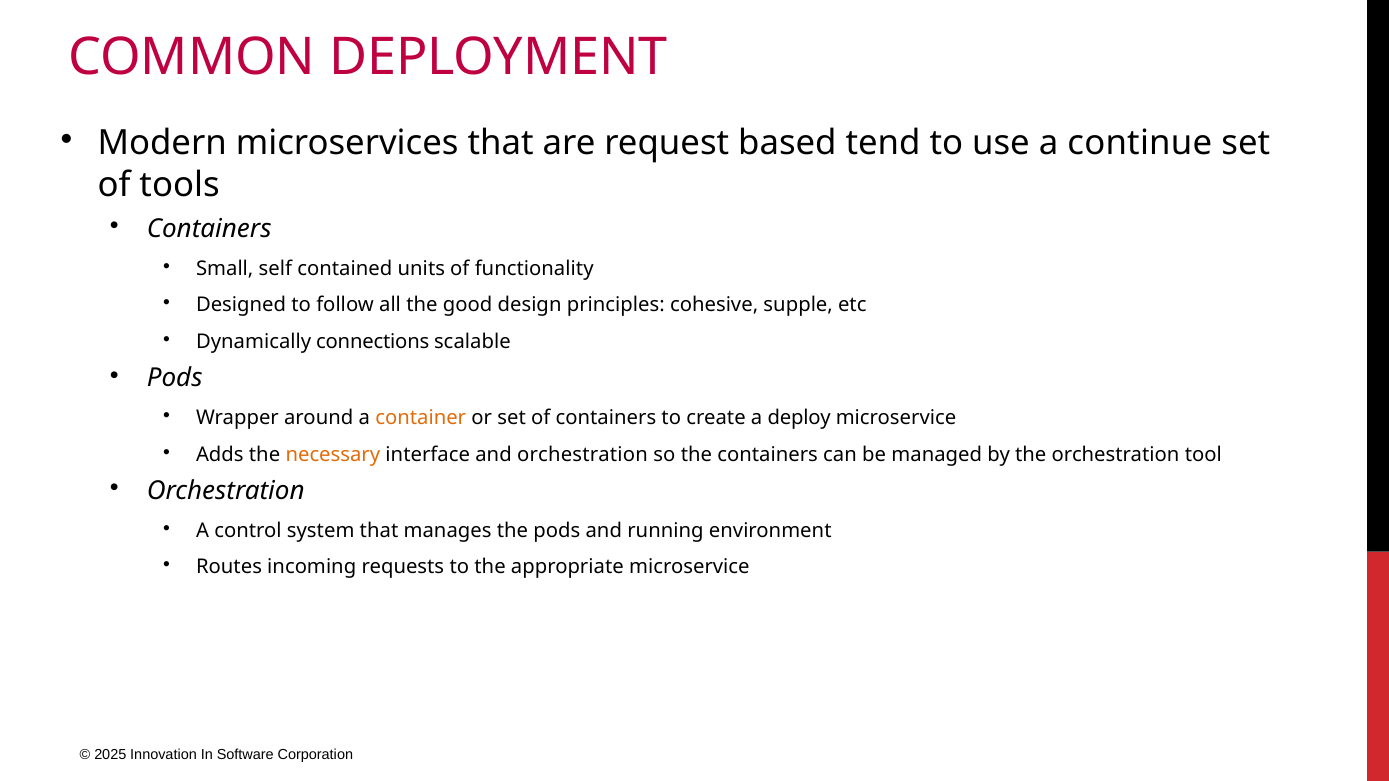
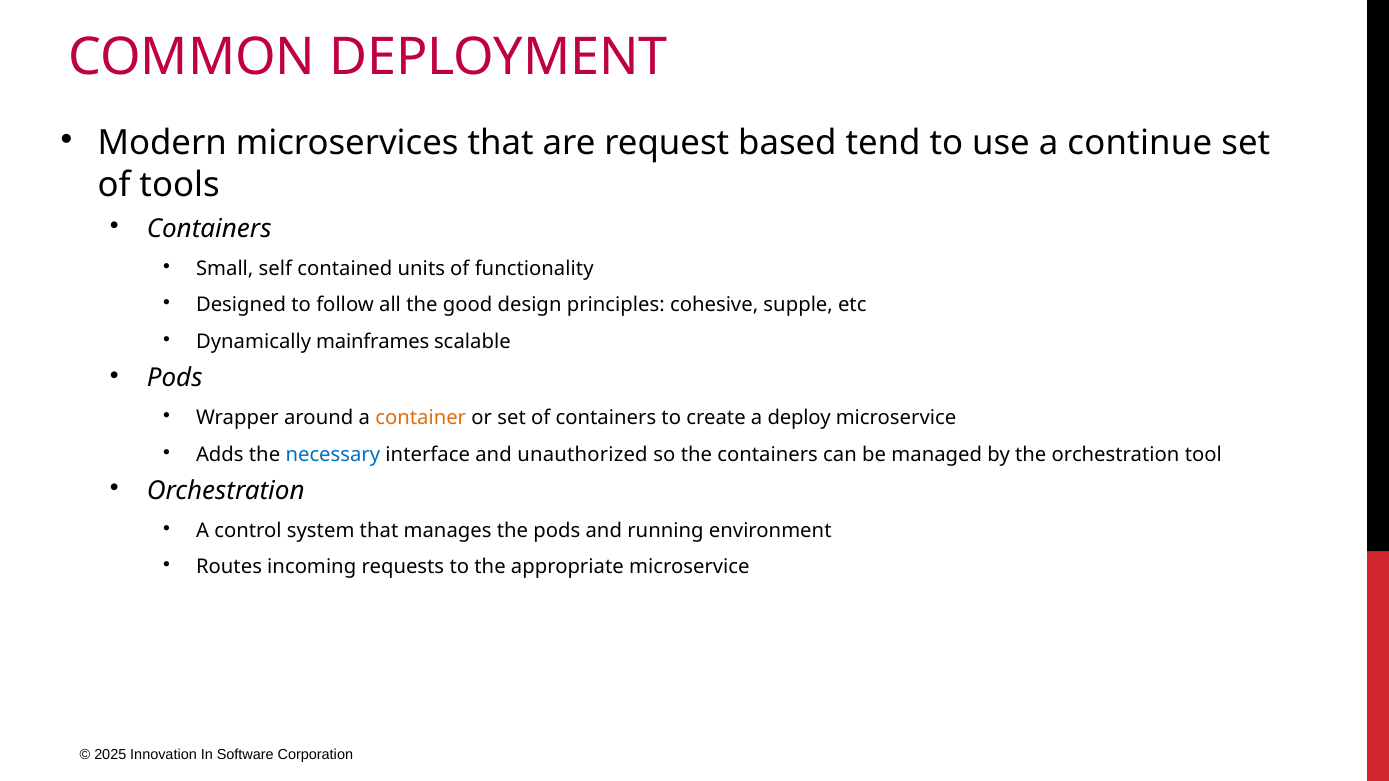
connections: connections -> mainframes (373, 342)
necessary colour: orange -> blue (333, 455)
and orchestration: orchestration -> unauthorized (583, 455)
